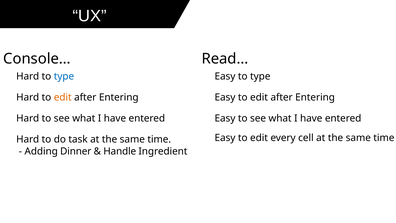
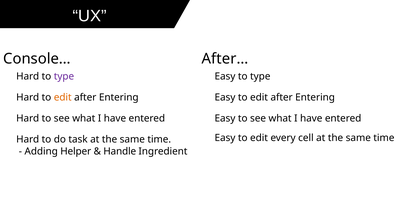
Read…: Read… -> After… (225, 59)
type colour: blue -> purple (64, 76)
Dinner: Dinner -> Helper (76, 151)
